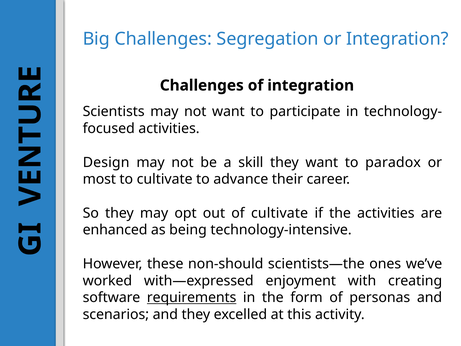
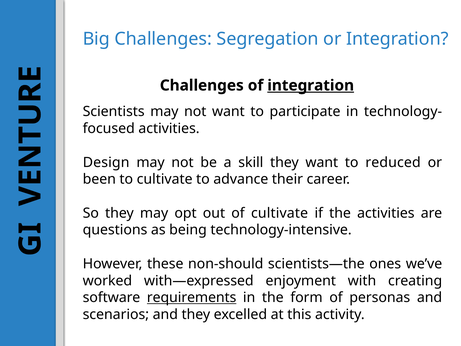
integration underline: none -> present (311, 85)
paradox: paradox -> reduced (393, 162)
most: most -> been (99, 179)
enhanced: enhanced -> questions (115, 230)
